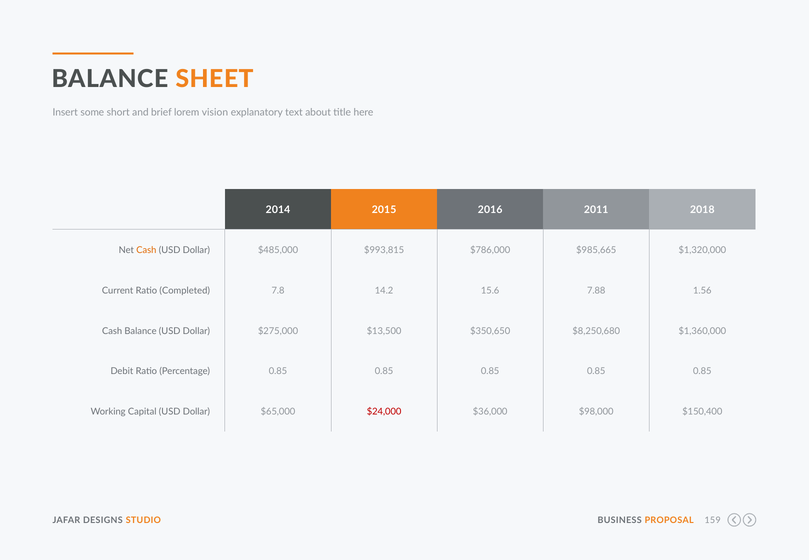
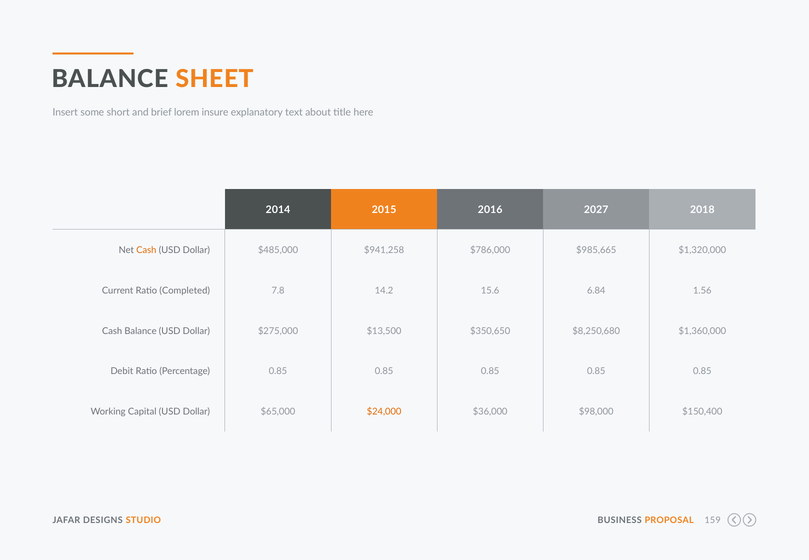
vision: vision -> insure (215, 113)
2011: 2011 -> 2027 (596, 210)
$993,815: $993,815 -> $941,258 (384, 250)
7.88: 7.88 -> 6.84 (596, 291)
$24,000 colour: red -> orange (384, 412)
